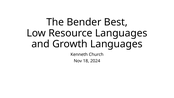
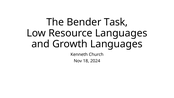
Best: Best -> Task (116, 22)
